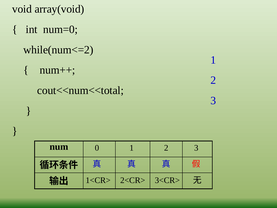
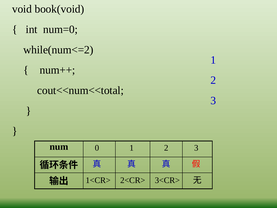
array(void: array(void -> book(void (59, 9)
